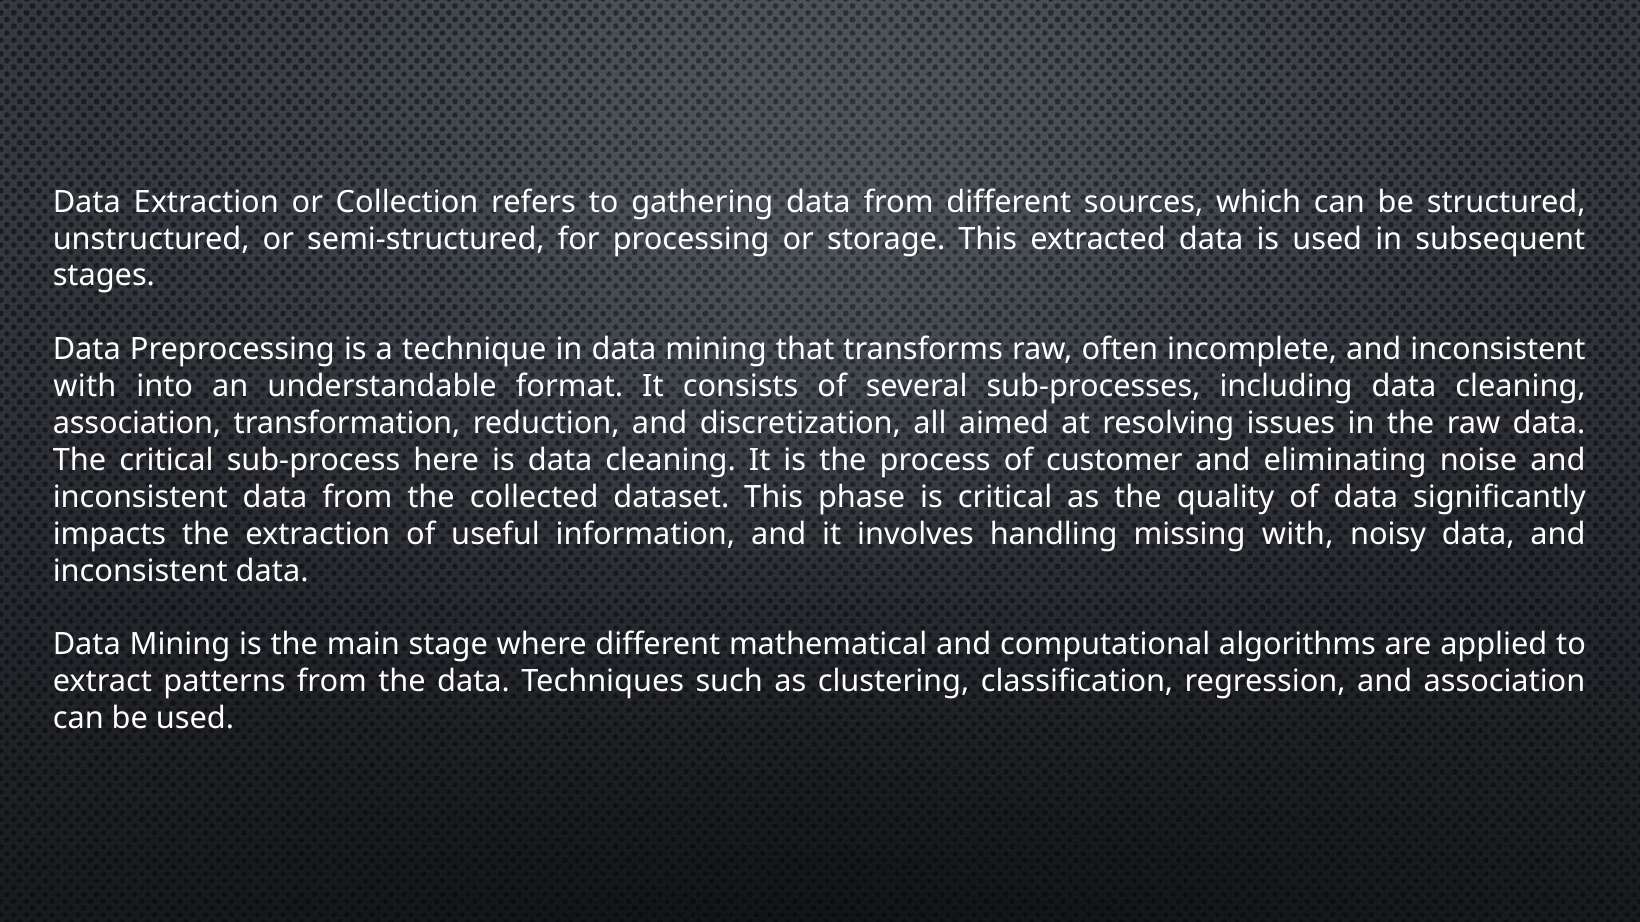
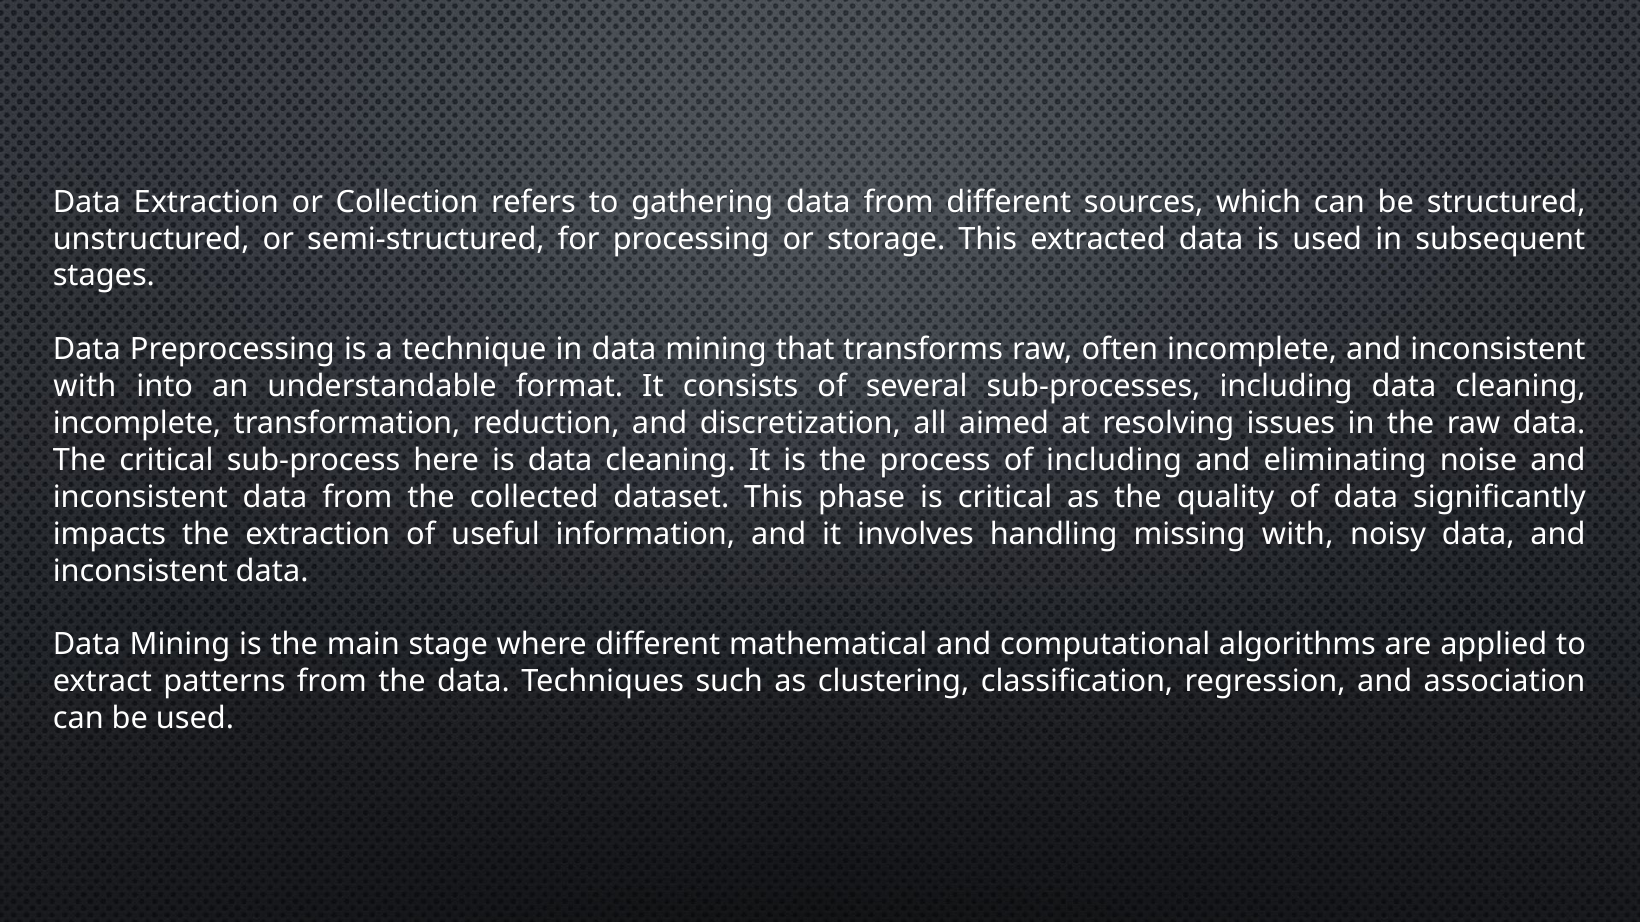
association: association -> incomplete (137, 424)
of customer: customer -> including (1114, 460)
